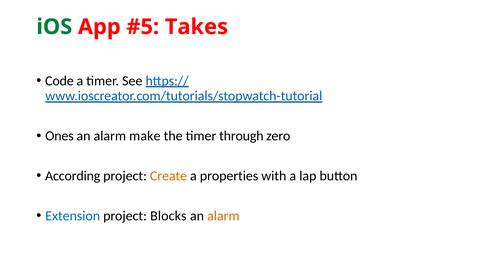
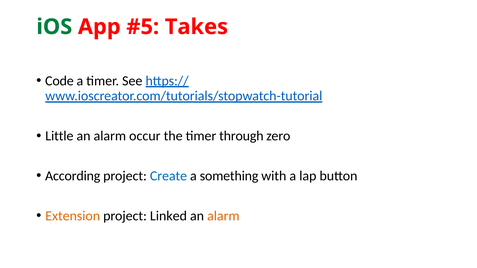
Ones: Ones -> Little (59, 136)
make: make -> occur (145, 136)
Create colour: orange -> blue (169, 176)
properties: properties -> something (229, 176)
Extension colour: blue -> orange (73, 216)
Blocks: Blocks -> Linked (168, 216)
